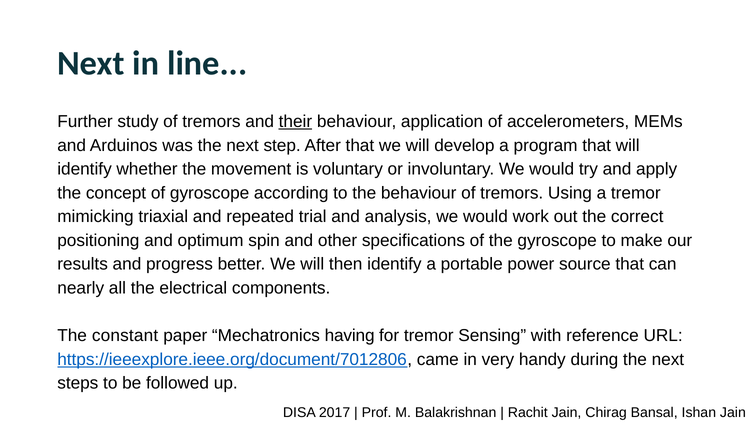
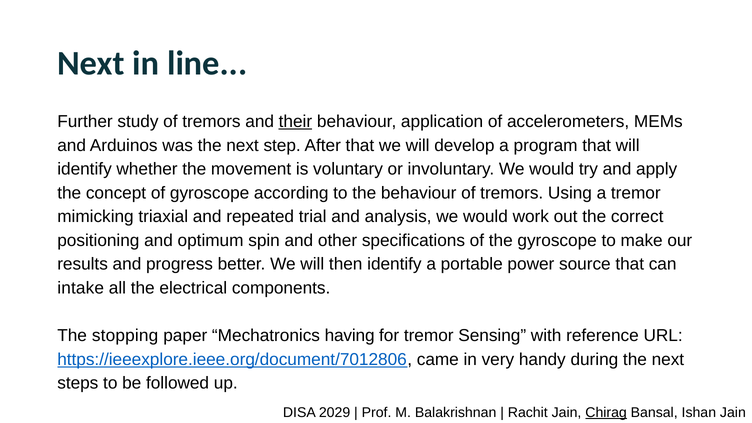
nearly: nearly -> intake (81, 288)
constant: constant -> stopping (125, 336)
2017: 2017 -> 2029 (335, 412)
Chirag underline: none -> present (606, 412)
